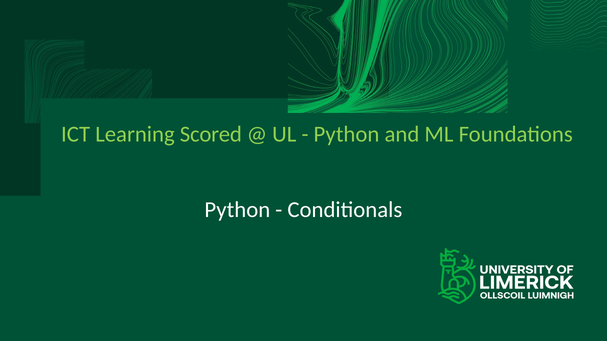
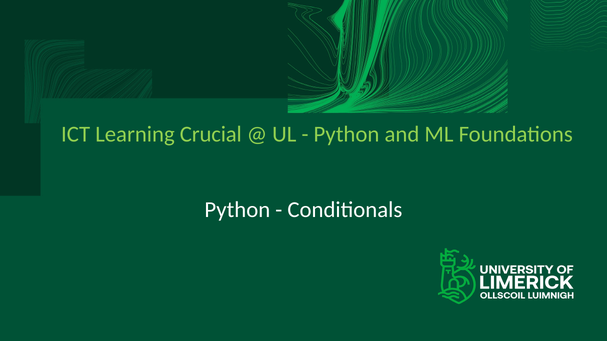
Scored: Scored -> Crucial (211, 134)
